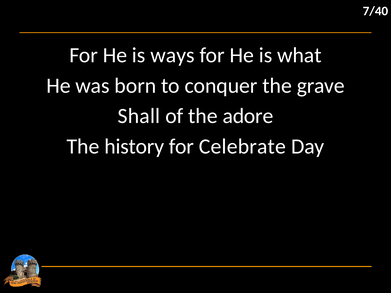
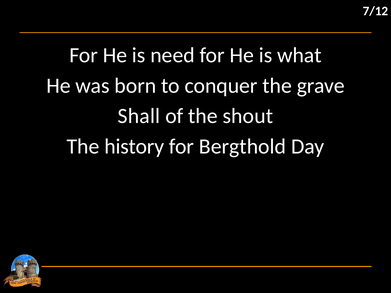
7/40: 7/40 -> 7/12 (375, 11)
ways: ways -> need (173, 55)
adore: adore -> shout (248, 116)
Celebrate: Celebrate -> Bergthold (243, 147)
